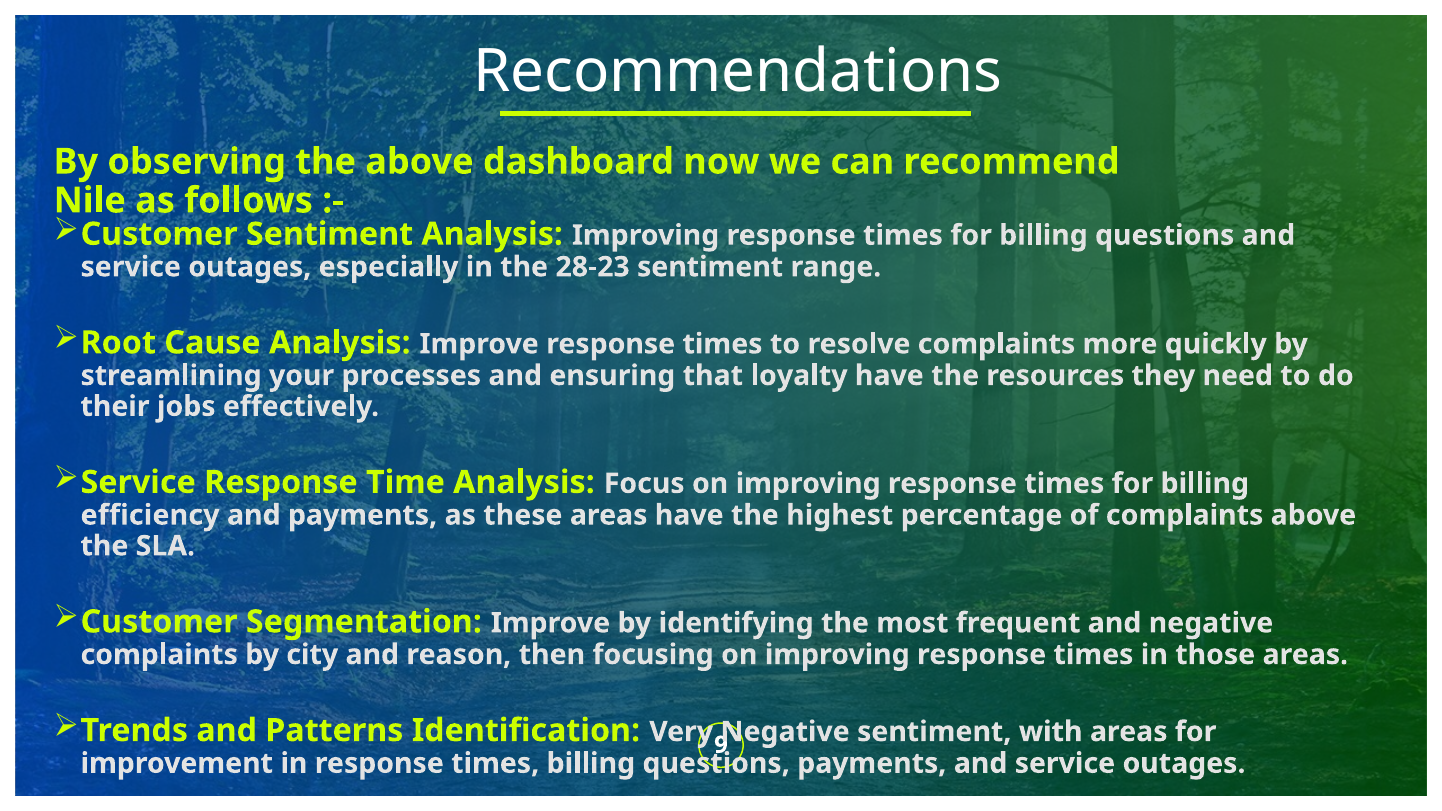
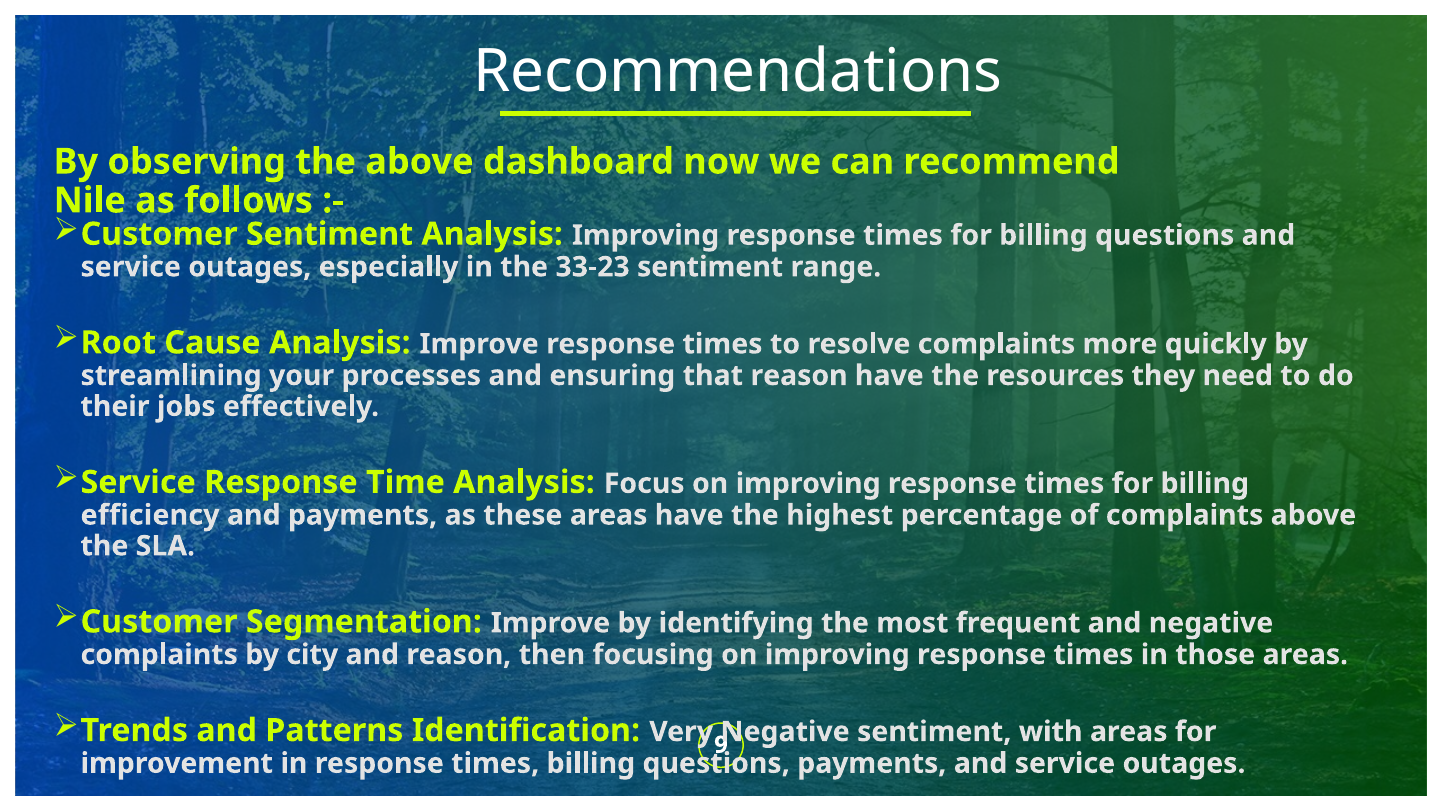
28-23: 28-23 -> 33-23 (593, 267)
that loyalty: loyalty -> reason (799, 376)
